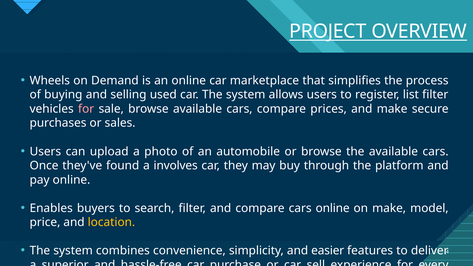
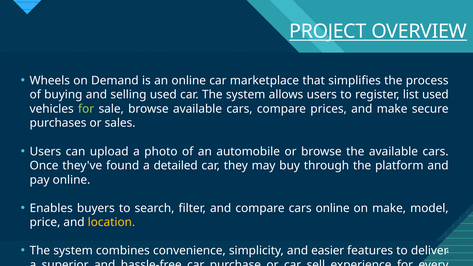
list filter: filter -> used (435, 95)
for colour: pink -> light green (86, 109)
involves: involves -> detailed (176, 166)
